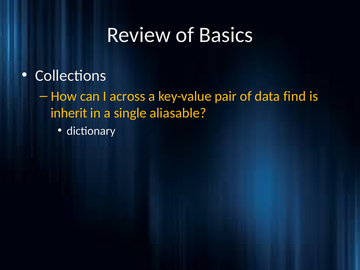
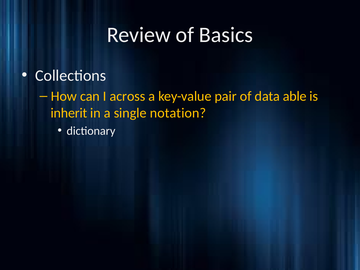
find: find -> able (295, 96)
aliasable: aliasable -> notation (178, 113)
